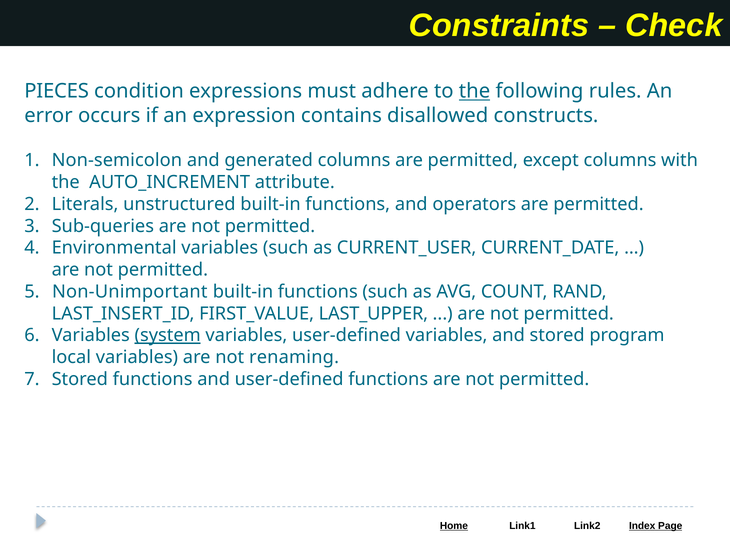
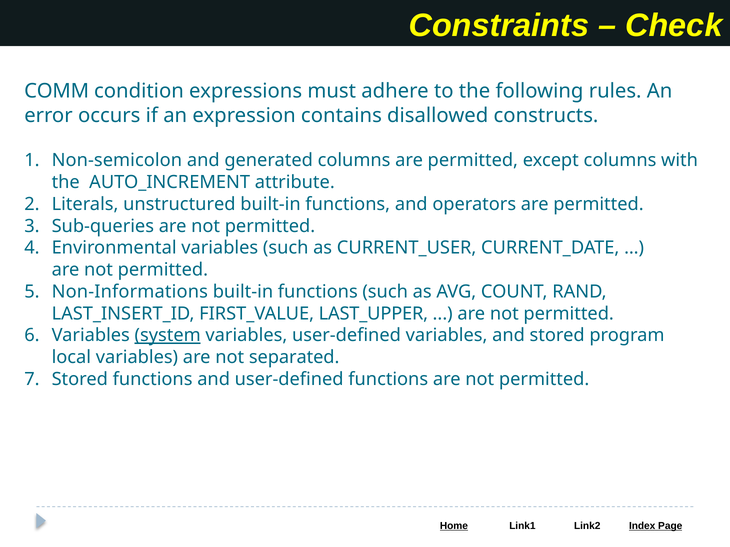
PIECES: PIECES -> COMM (57, 91)
the underline: present -> none (475, 91)
Non-Unimportant: Non-Unimportant -> Non-Informations (130, 292)
renaming: renaming -> separated (294, 358)
